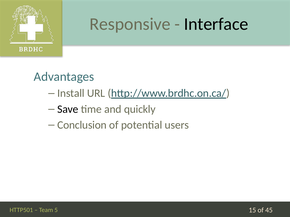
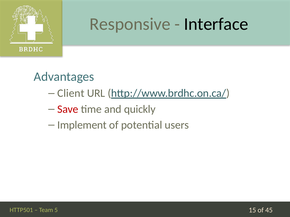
Install: Install -> Client (71, 93)
Save colour: black -> red (68, 109)
Conclusion: Conclusion -> Implement (82, 125)
